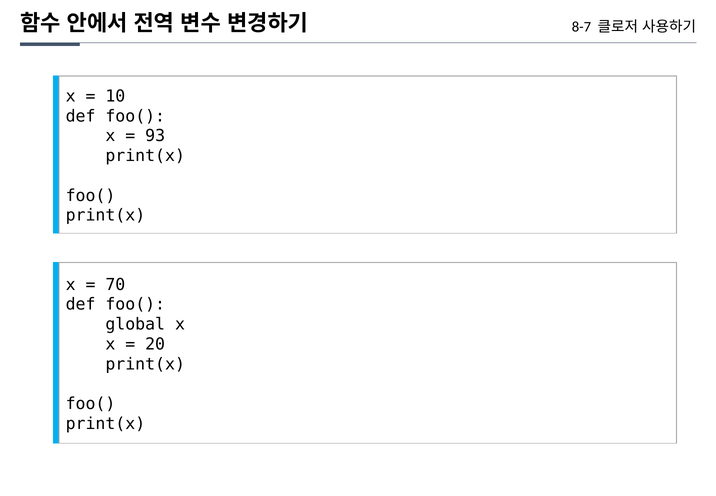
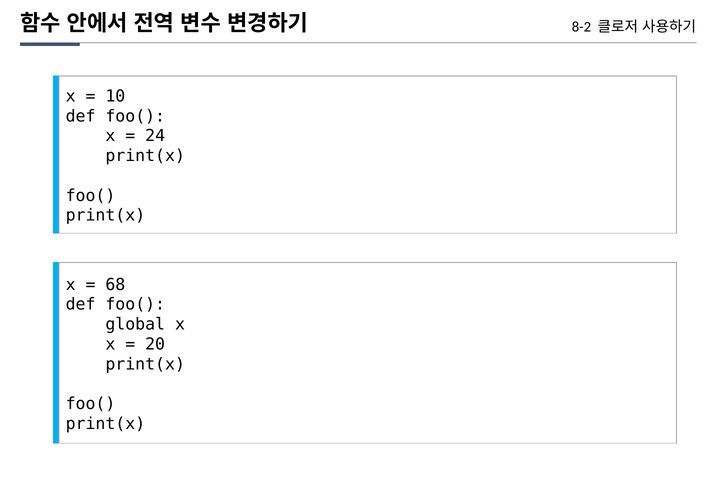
8-7: 8-7 -> 8-2 (581, 27)
93: 93 -> 24 (155, 136)
70: 70 -> 68 (115, 285)
